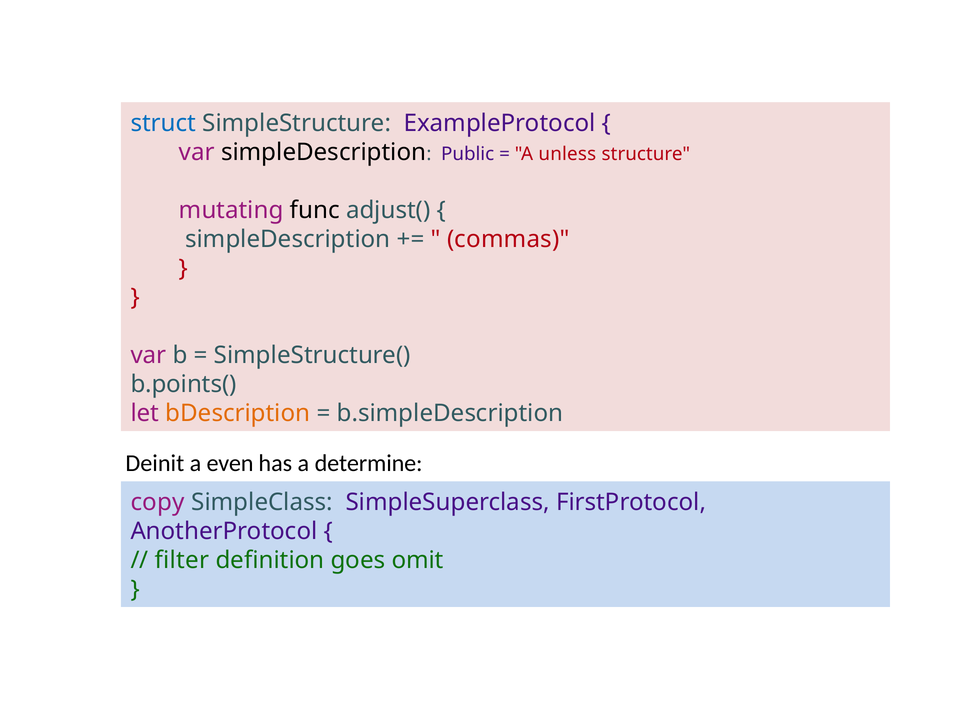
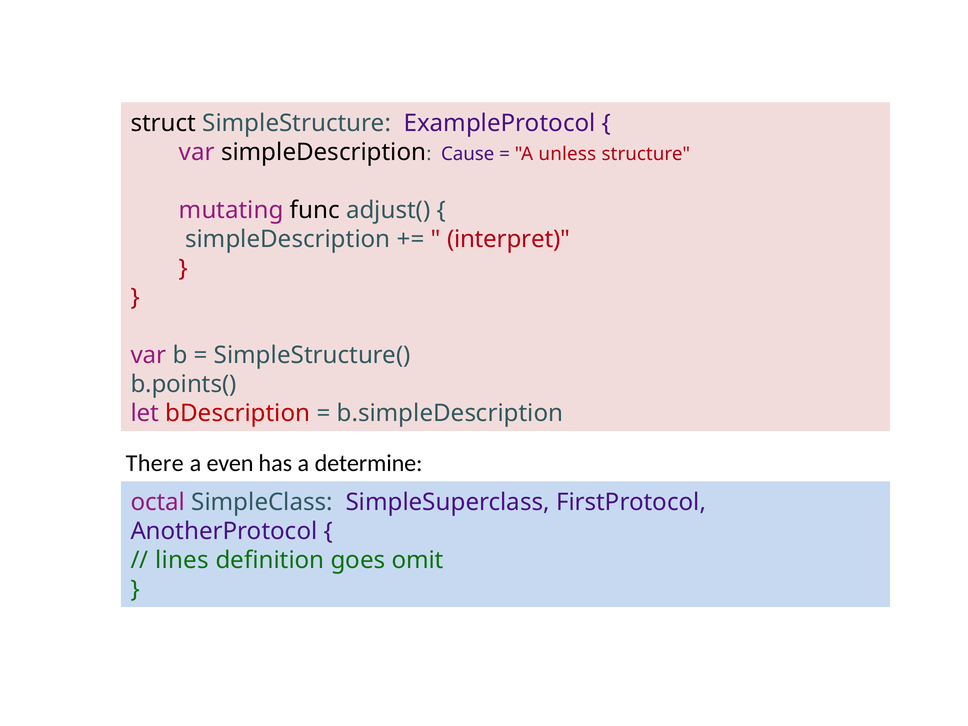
struct colour: blue -> black (163, 123)
Public: Public -> Cause (468, 154)
commas: commas -> interpret (509, 239)
bDescription colour: orange -> red (238, 414)
Deinit: Deinit -> There (155, 463)
copy: copy -> octal (158, 502)
filter: filter -> lines (182, 560)
